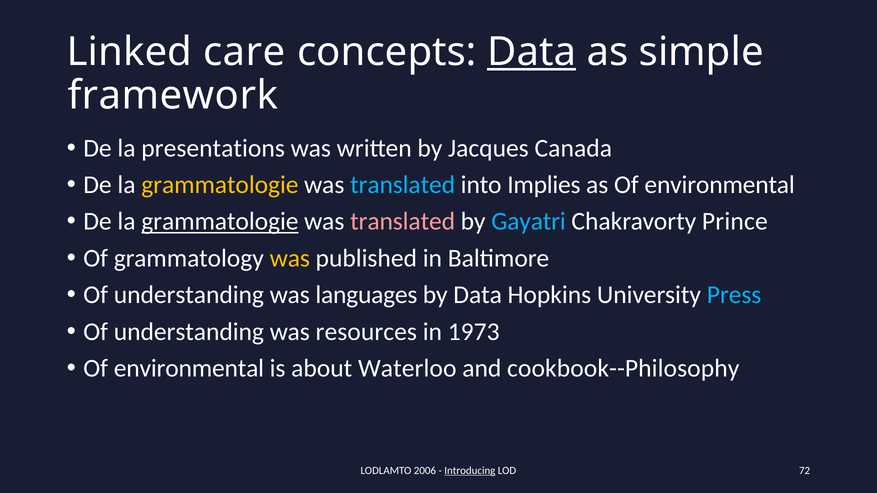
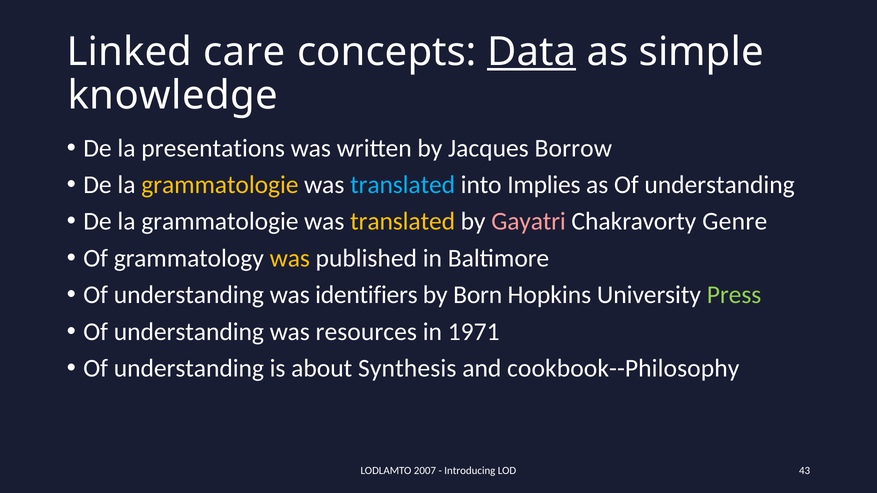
framework: framework -> knowledge (173, 95)
Canada: Canada -> Borrow (573, 148)
as Of environmental: environmental -> understanding (720, 185)
grammatologie underline: present -> none (220, 222)
translated colour: pink -> yellow (403, 222)
Gayatri colour: light blue -> pink (529, 222)
Prince: Prince -> Genre (735, 222)
languages: languages -> identifiers (366, 295)
by Data: Data -> Born (478, 295)
Press colour: light blue -> light green (734, 295)
1973: 1973 -> 1971 (474, 332)
environmental: environmental -> understanding (189, 369)
Waterloo: Waterloo -> Synthesis (407, 369)
2006: 2006 -> 2007 (425, 471)
Introducing underline: present -> none (470, 471)
72: 72 -> 43 (805, 471)
